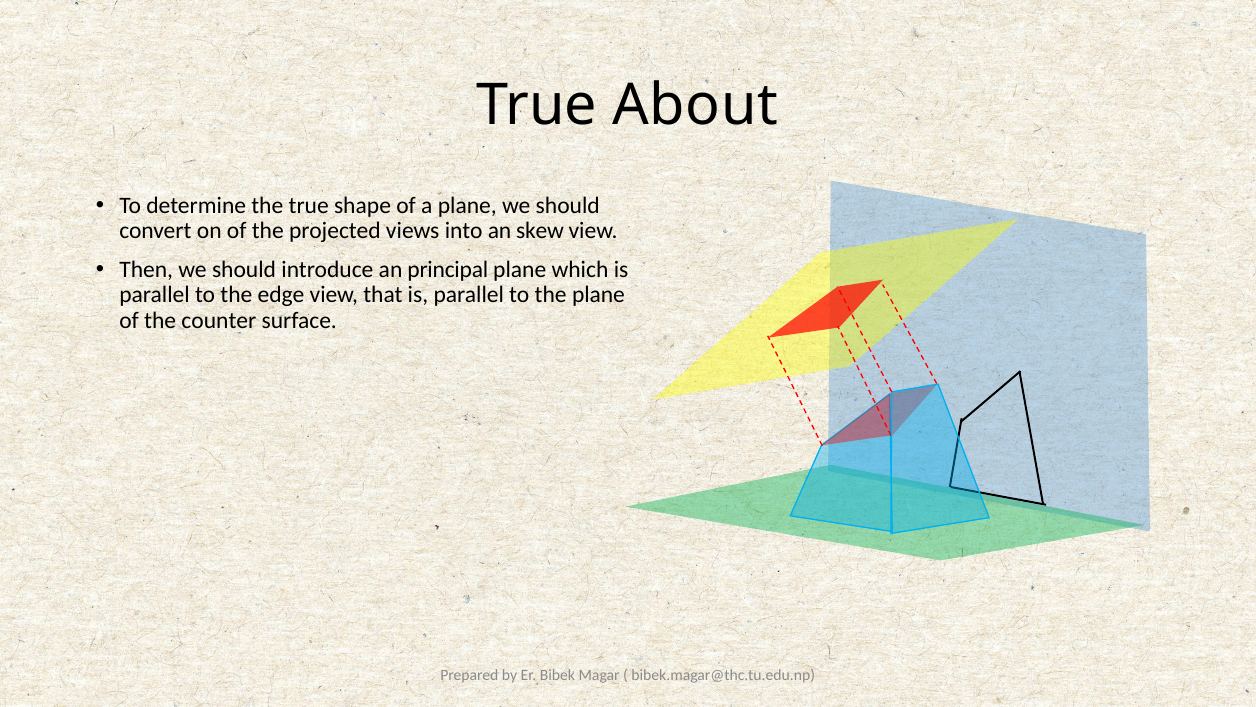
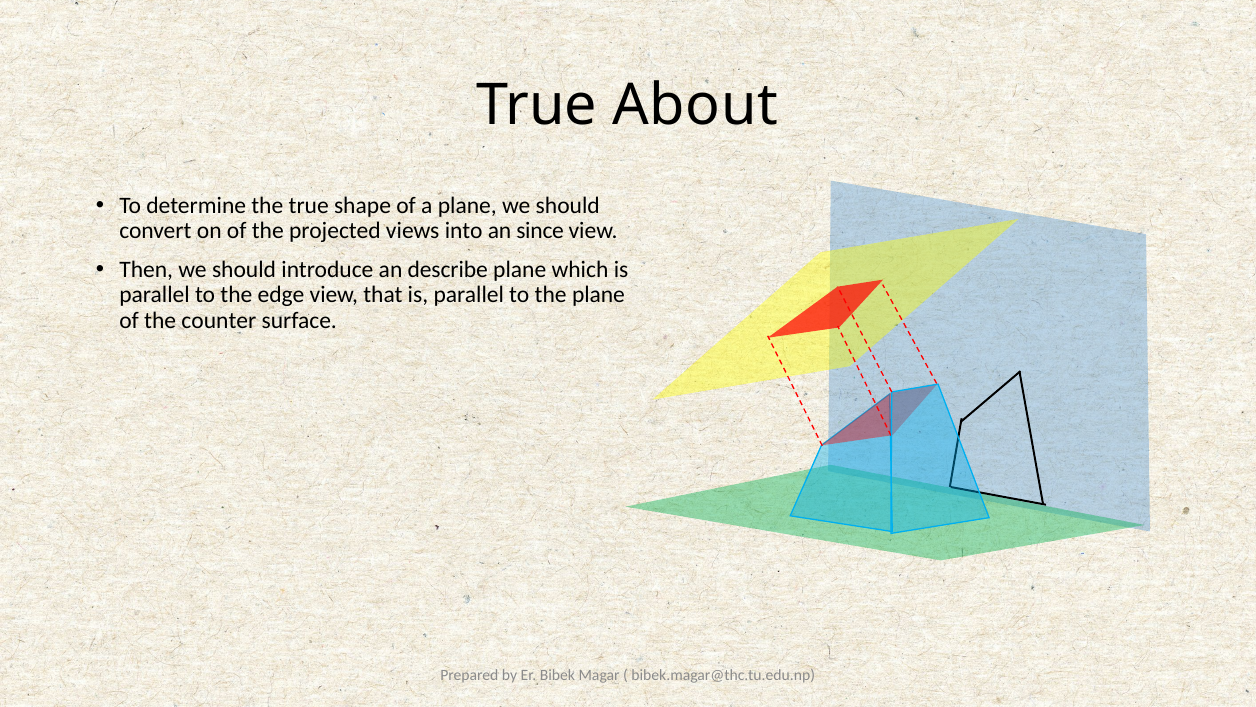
skew: skew -> since (540, 231)
principal: principal -> describe (448, 269)
